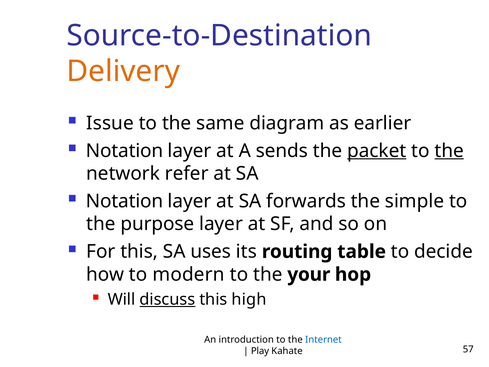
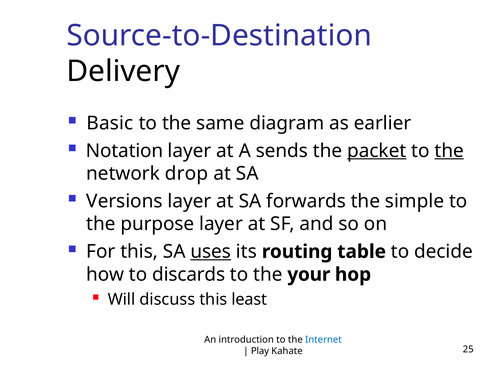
Delivery colour: orange -> black (123, 71)
Issue: Issue -> Basic (110, 123)
refer: refer -> drop (187, 173)
Notation: Notation -> Versions (124, 201)
uses underline: none -> present (211, 251)
modern: modern -> discards (189, 274)
discuss underline: present -> none (167, 299)
high: high -> least (249, 299)
57: 57 -> 25 (468, 349)
